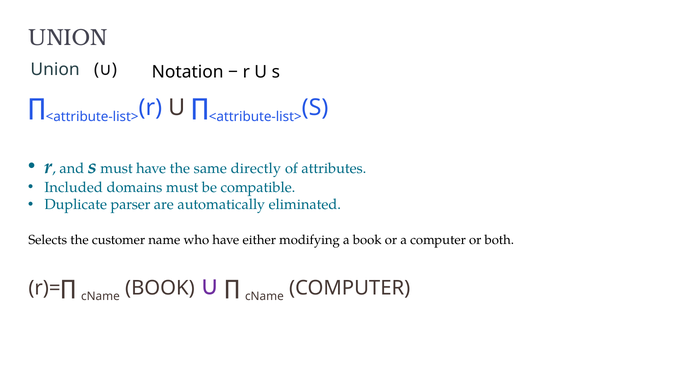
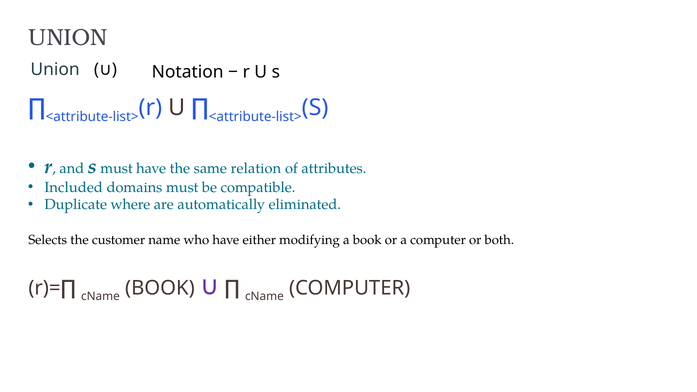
directly: directly -> relation (256, 169)
parser: parser -> where (130, 205)
